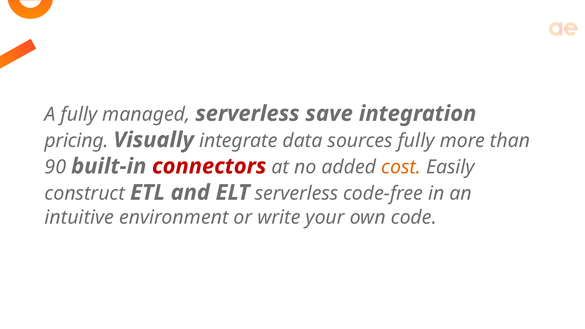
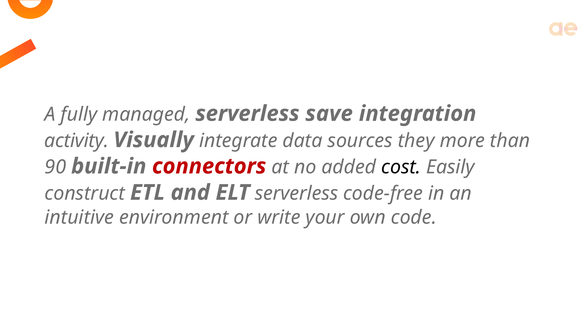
pricing: pricing -> activity (77, 141)
sources fully: fully -> they (416, 141)
cost colour: orange -> black (401, 167)
